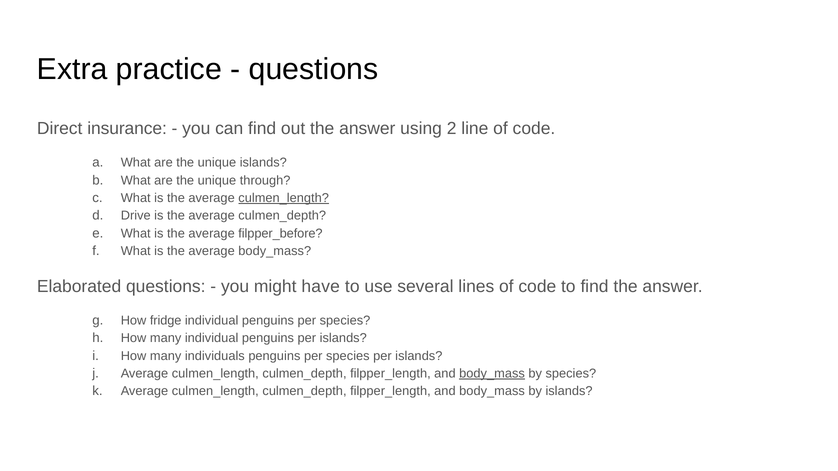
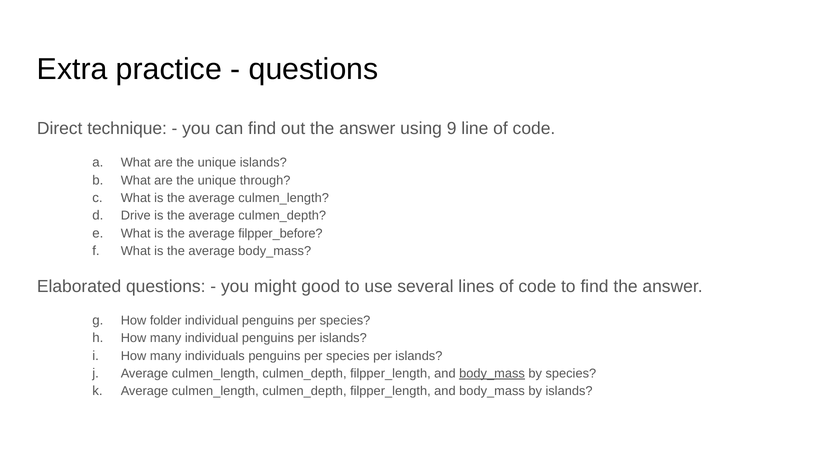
insurance: insurance -> technique (127, 129)
2: 2 -> 9 (452, 129)
culmen_length underline: present -> none (284, 198)
have: have -> good (321, 287)
fridge: fridge -> folder (166, 321)
